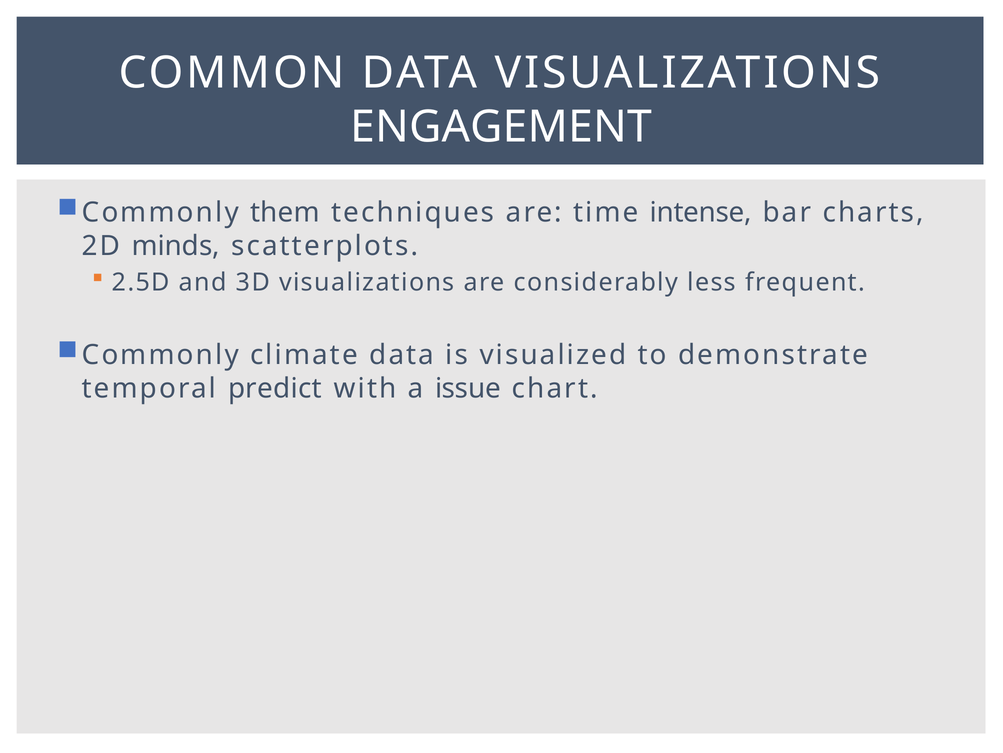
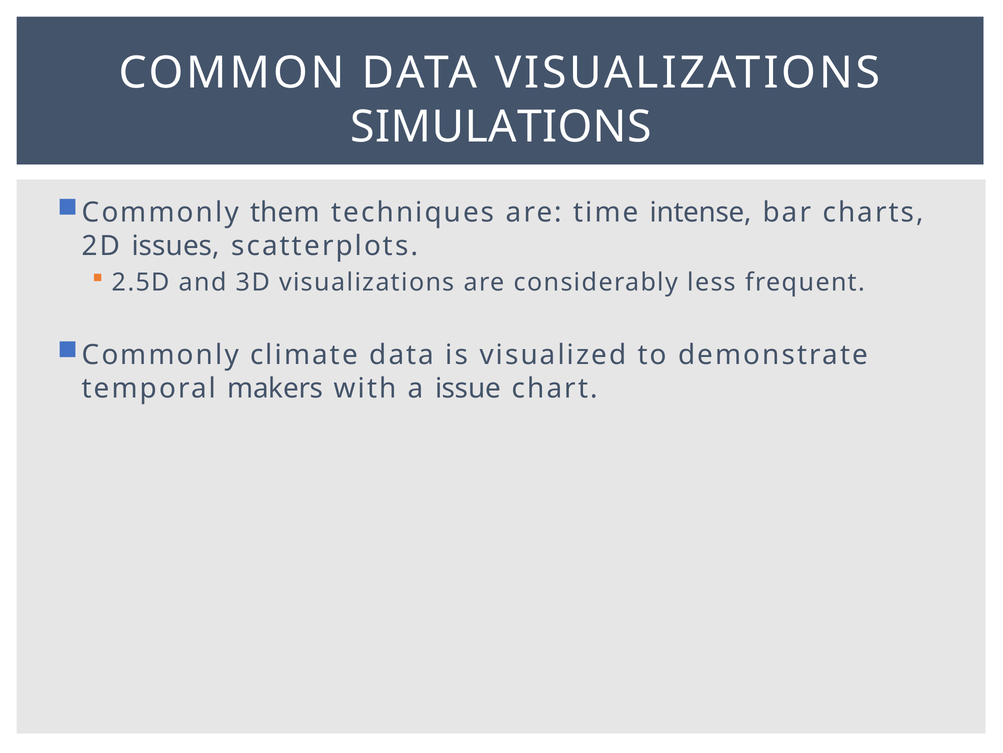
ENGAGEMENT: ENGAGEMENT -> SIMULATIONS (501, 127)
minds: minds -> issues (176, 246)
predict: predict -> makers (275, 388)
